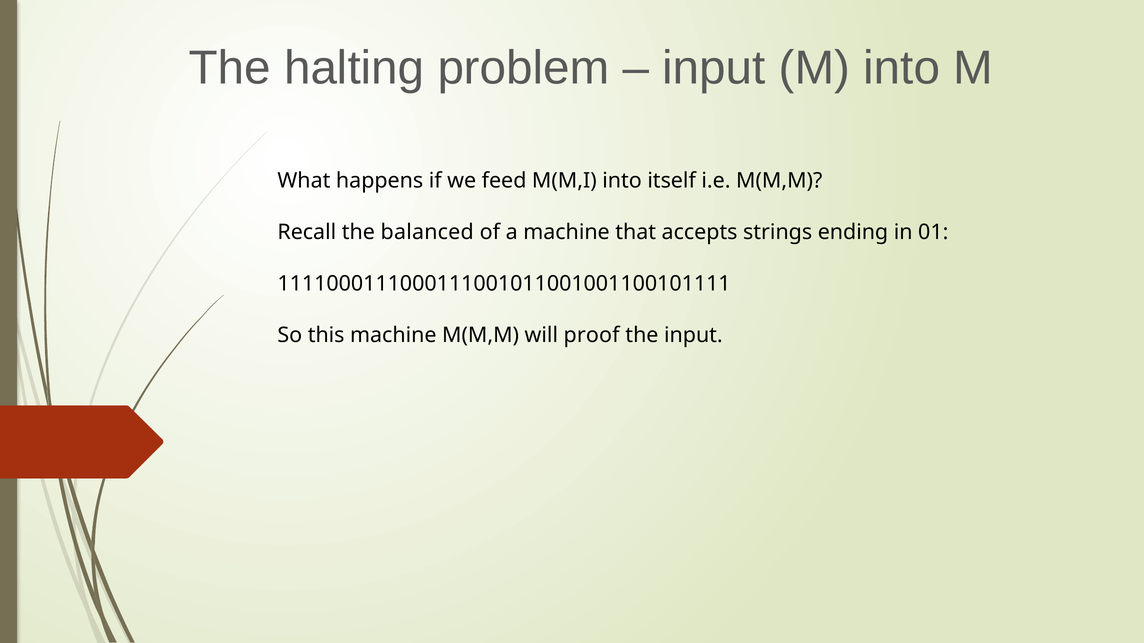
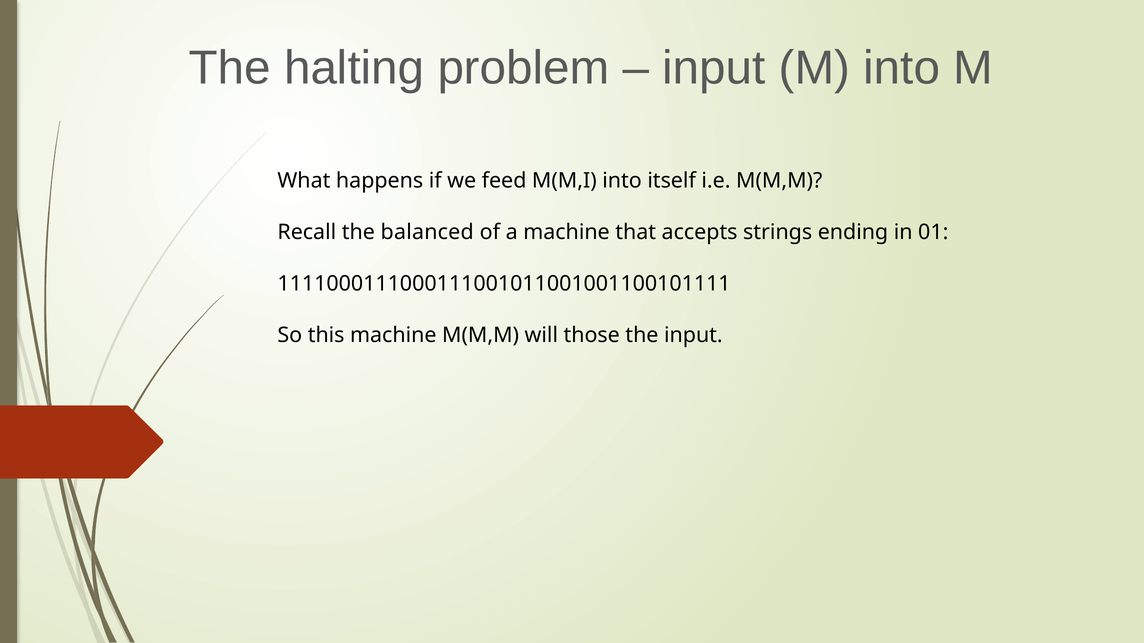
proof: proof -> those (592, 335)
